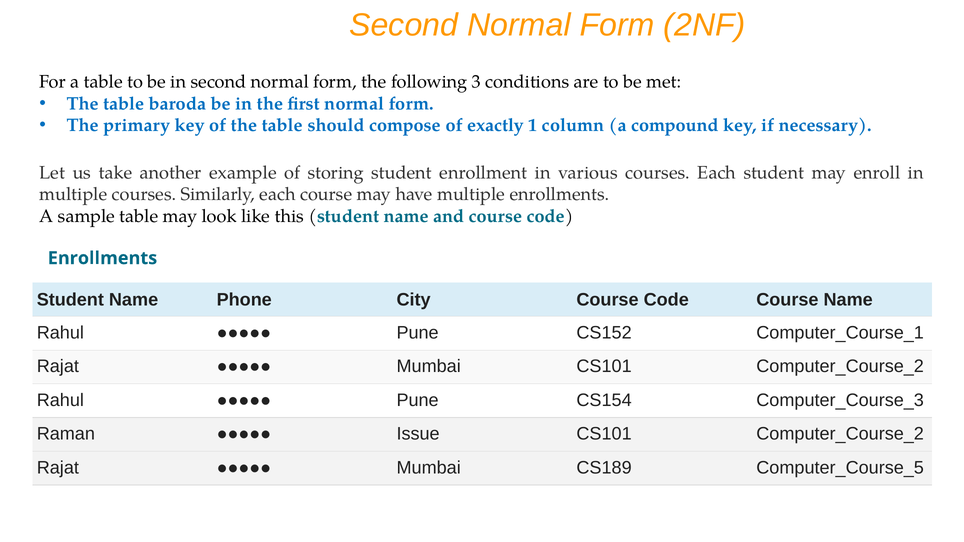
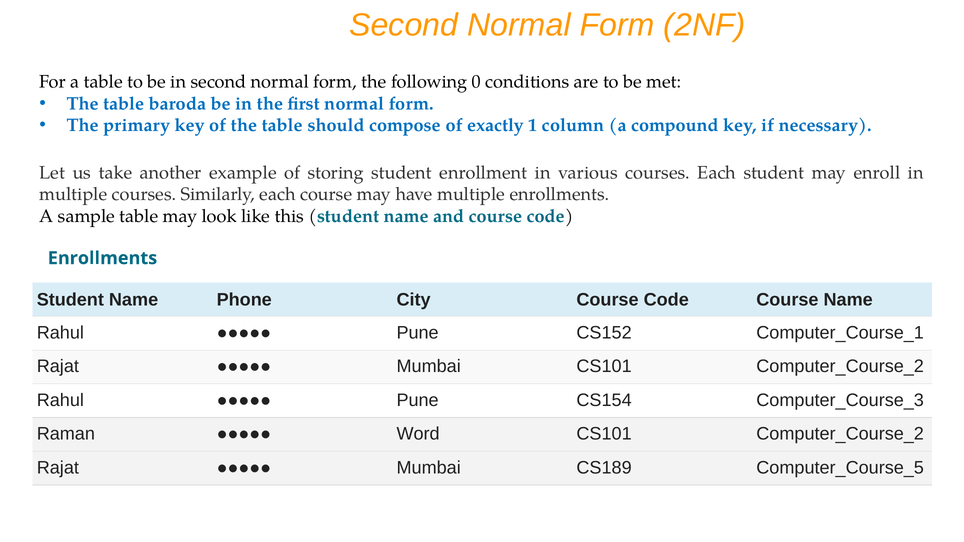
3: 3 -> 0 (476, 82)
Issue: Issue -> Word (418, 434)
